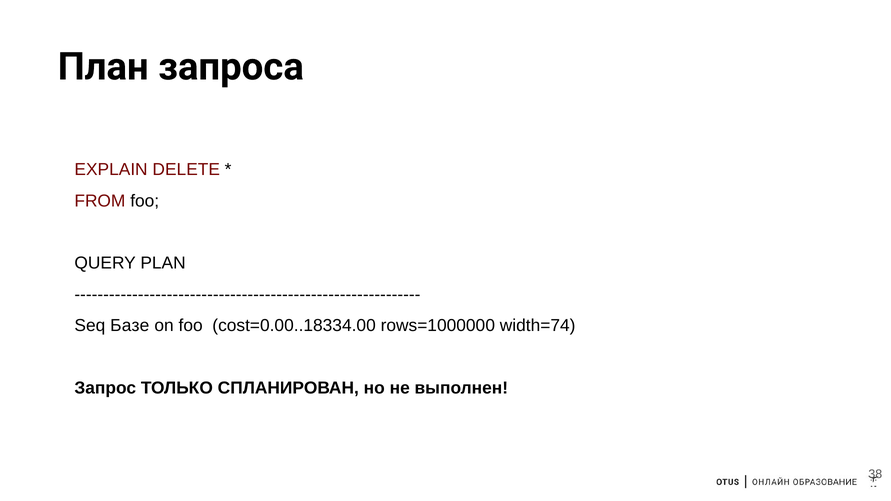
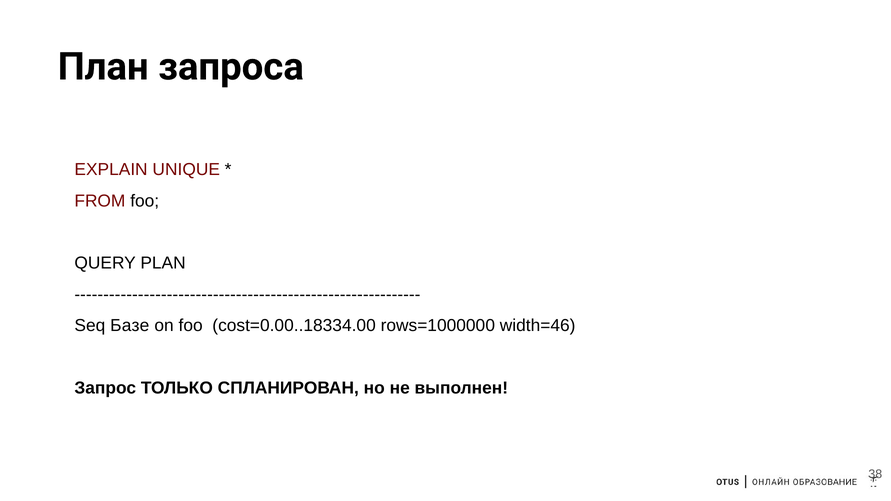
DELETE: DELETE -> UNIQUE (186, 170)
width=74: width=74 -> width=46 (538, 326)
